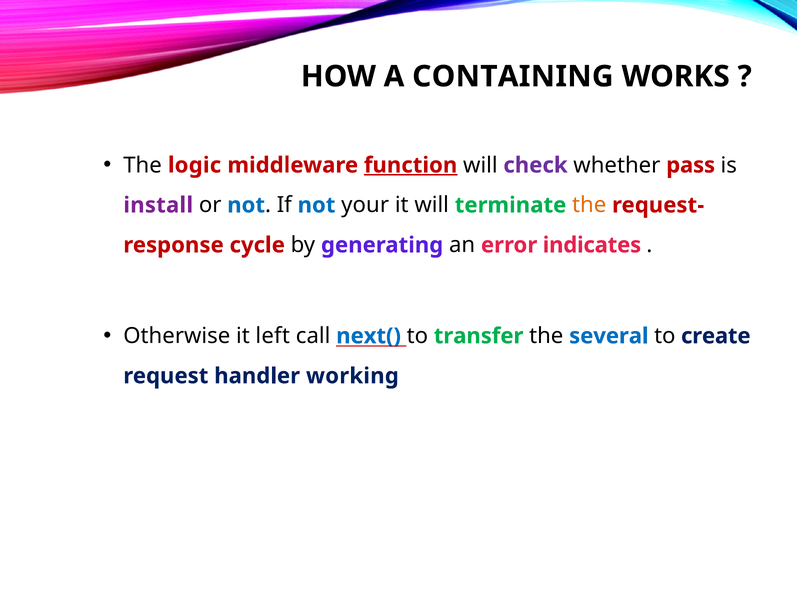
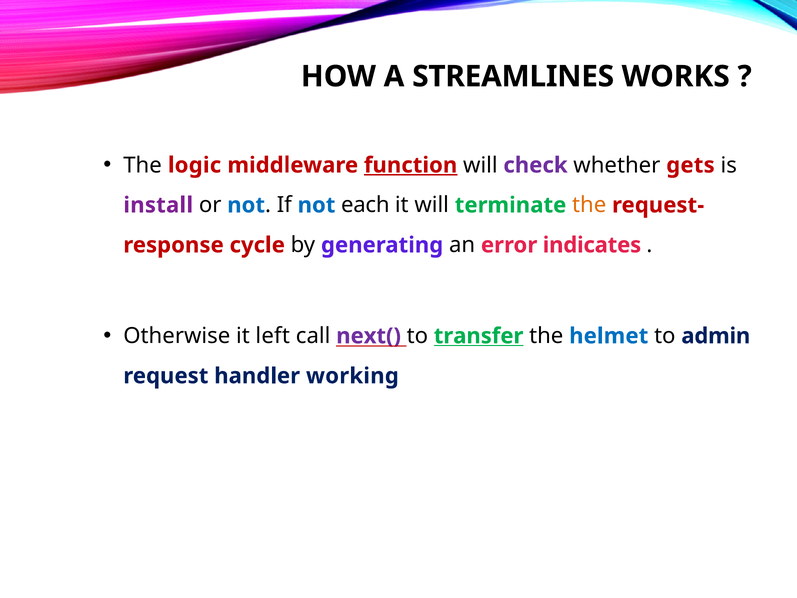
CONTAINING: CONTAINING -> STREAMLINES (513, 76)
pass: pass -> gets (690, 165)
your: your -> each (365, 205)
next( colour: blue -> purple (369, 336)
transfer underline: none -> present (479, 336)
several: several -> helmet (609, 336)
create: create -> admin (716, 336)
